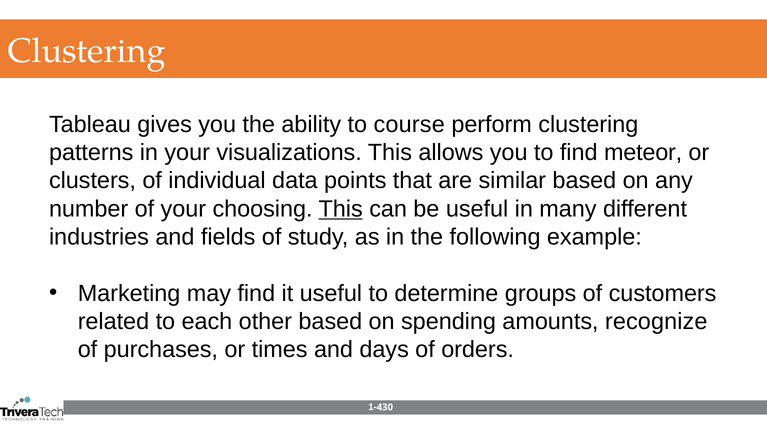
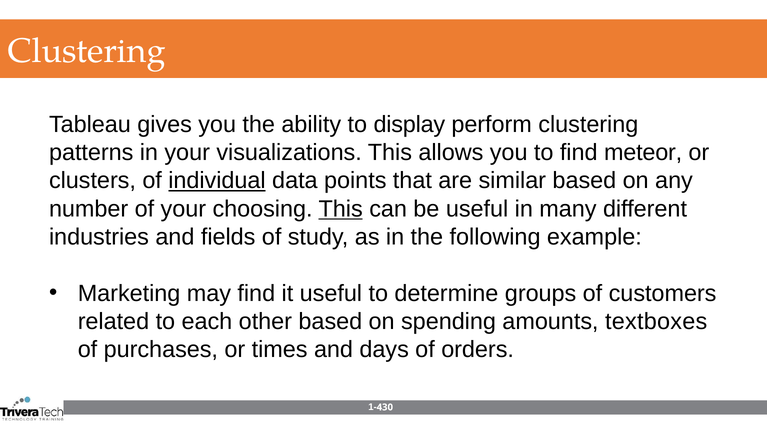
course: course -> display (409, 124)
individual underline: none -> present (217, 181)
recognize: recognize -> textboxes (656, 321)
